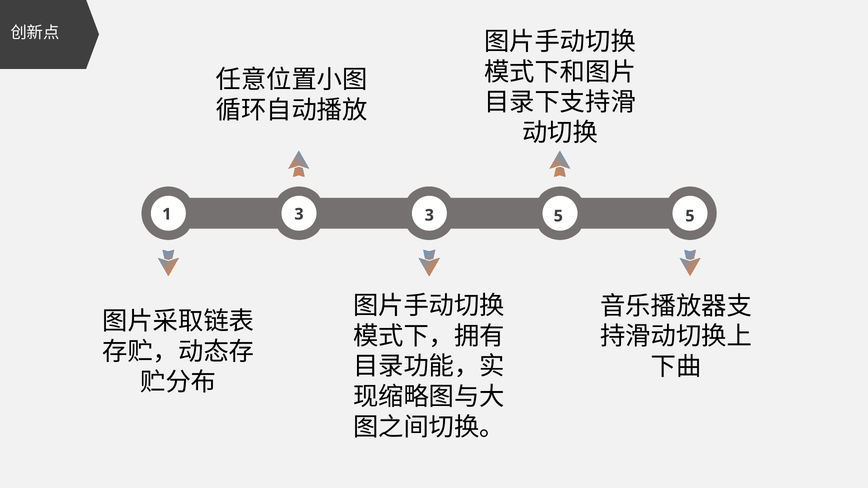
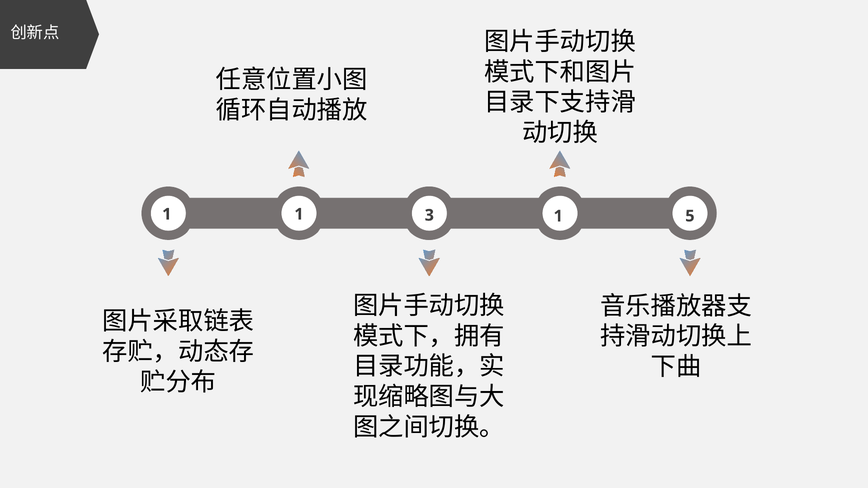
1 3: 3 -> 1 (299, 214)
3 5: 5 -> 1 (558, 216)
